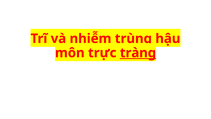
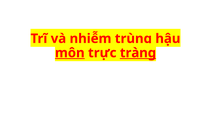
môn underline: none -> present (70, 53)
